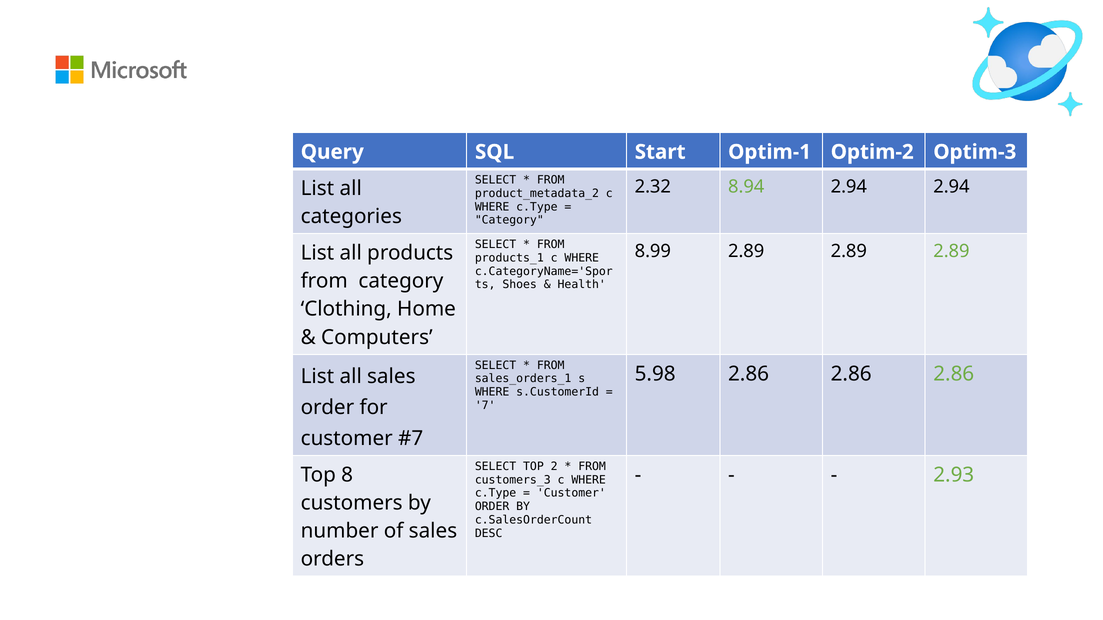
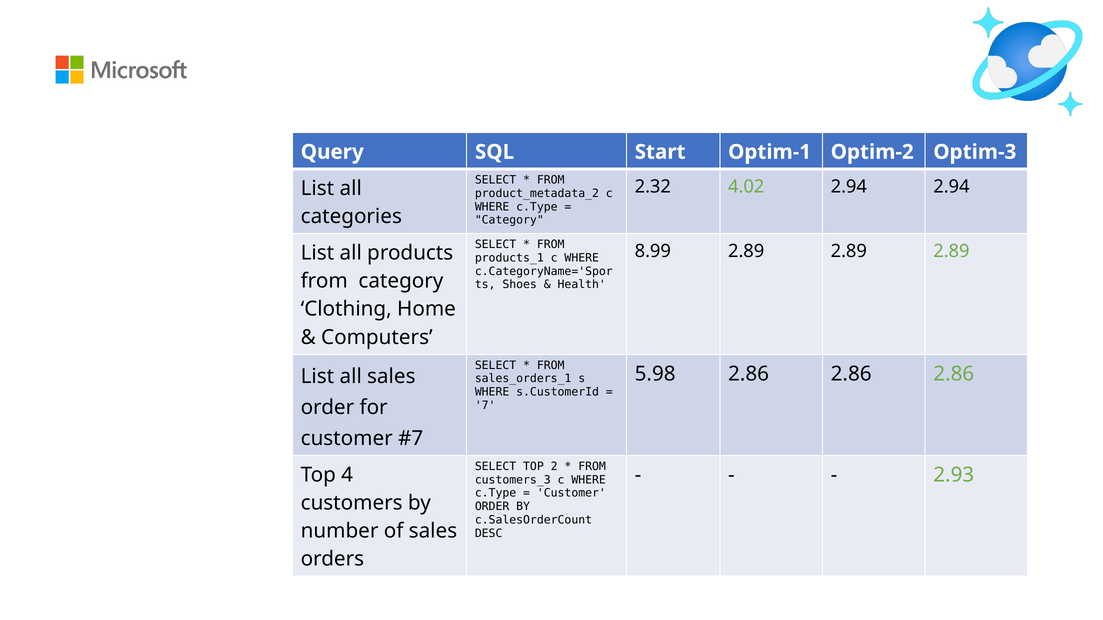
8.94: 8.94 -> 4.02 (746, 187)
8: 8 -> 4 (347, 475)
